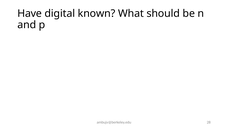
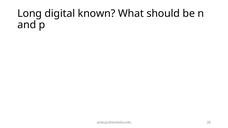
Have: Have -> Long (30, 14)
